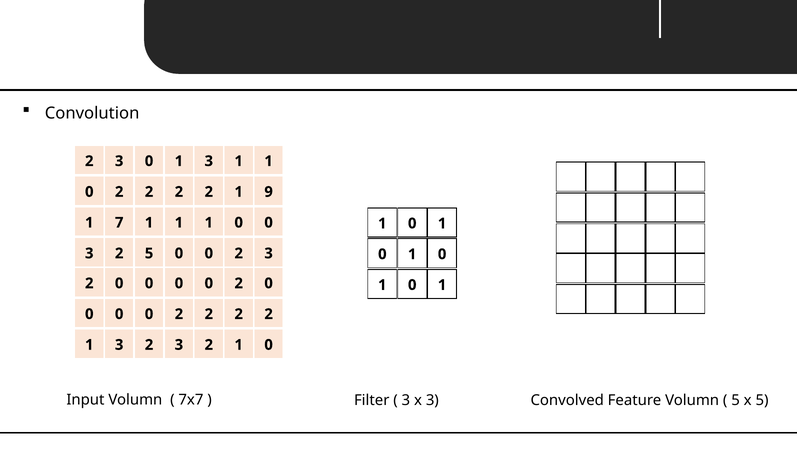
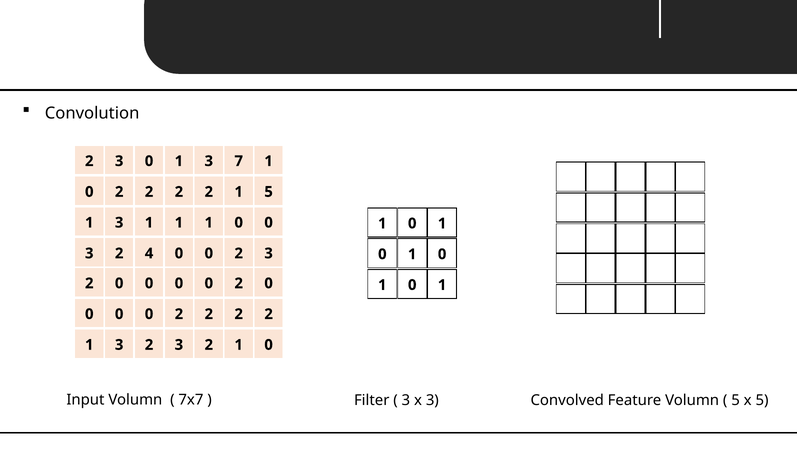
3 1: 1 -> 7 (239, 161)
1 9: 9 -> 5 (269, 192)
7: 7 -> 3 (119, 222)
2 5: 5 -> 4 (149, 253)
